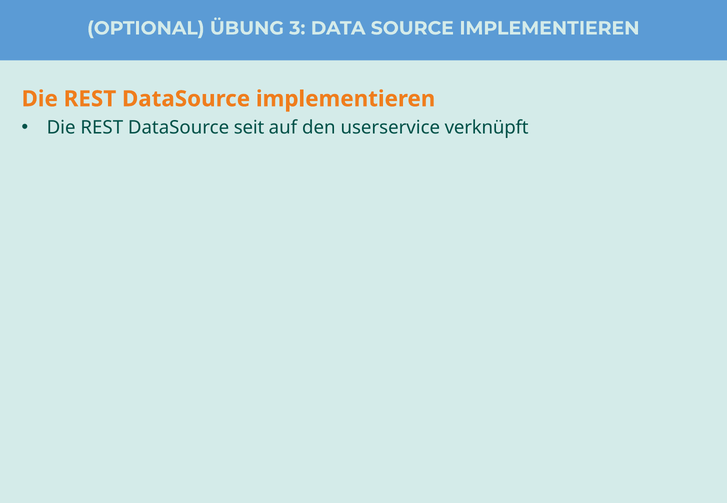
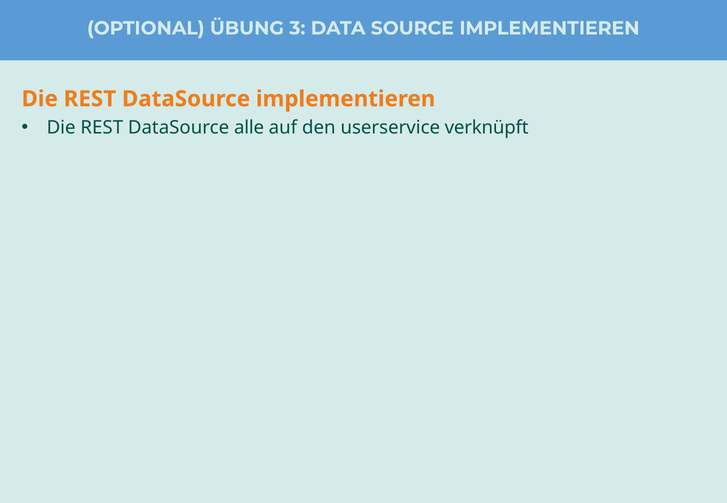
seit: seit -> alle (249, 128)
